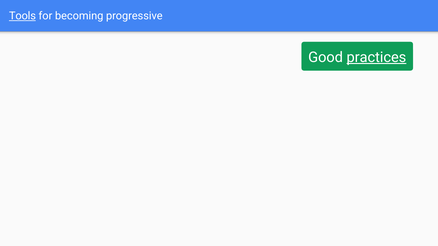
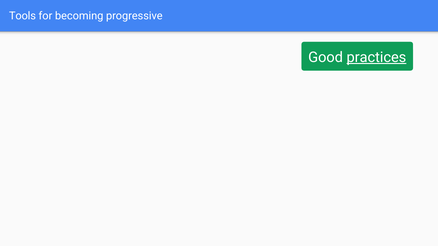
Tools underline: present -> none (23, 16)
